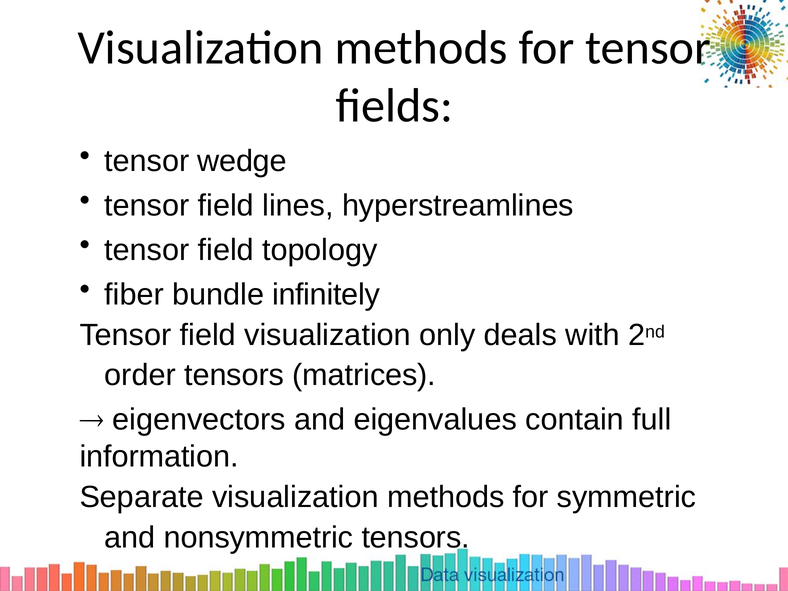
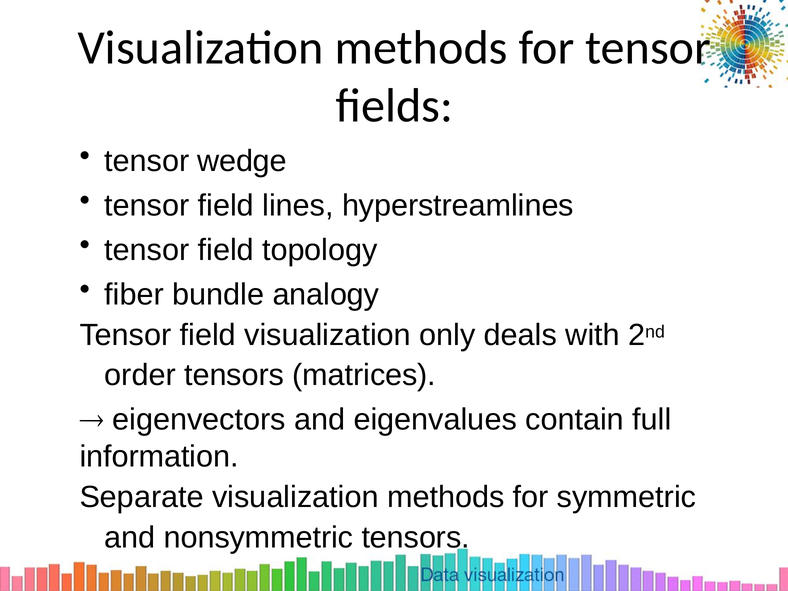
infinitely: infinitely -> analogy (326, 294)
